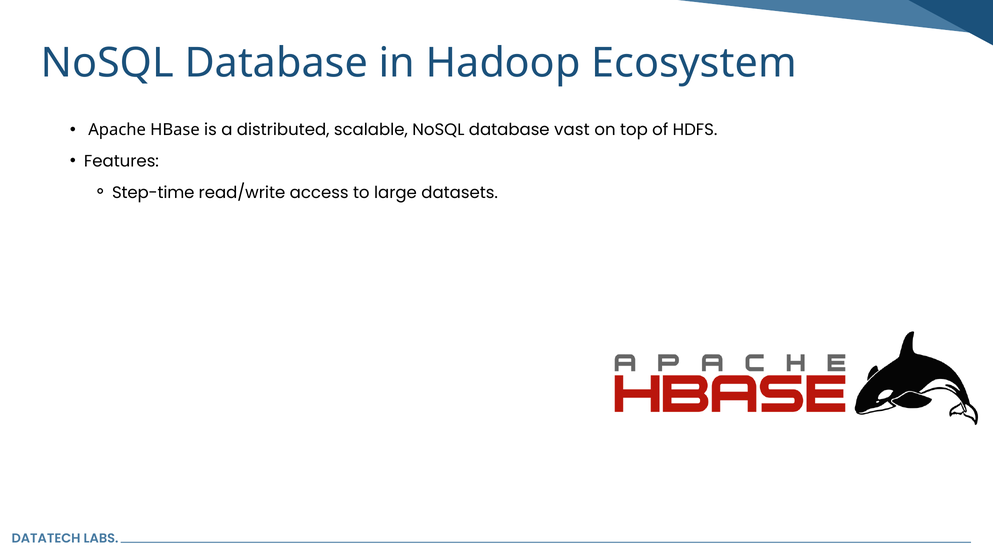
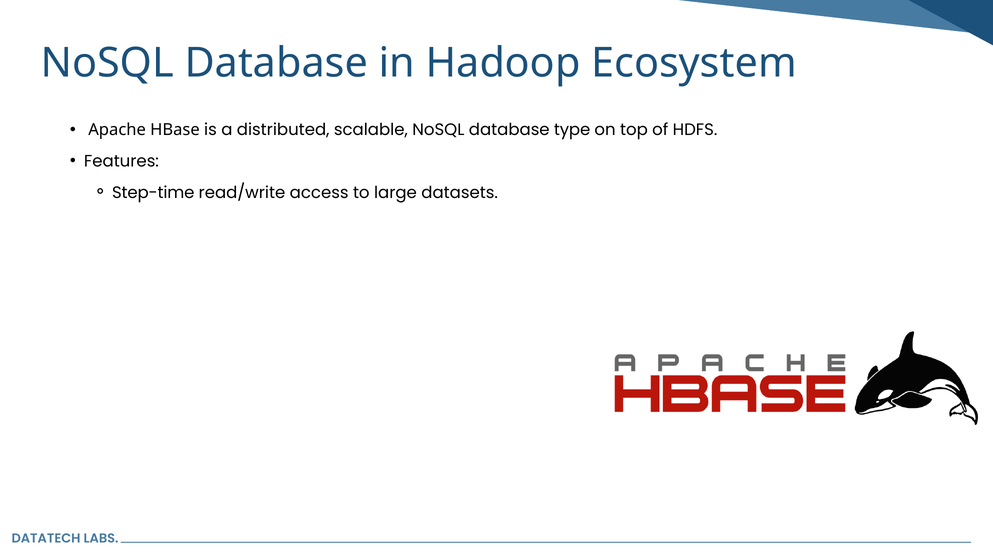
vast: vast -> type (572, 130)
